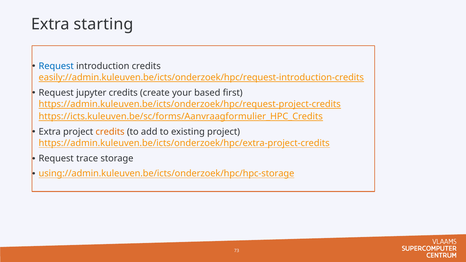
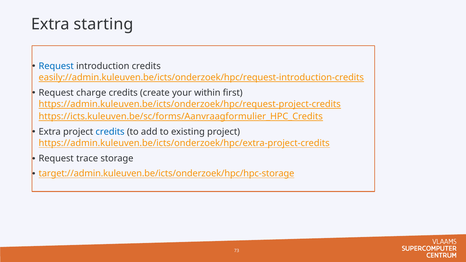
jupyter: jupyter -> charge (91, 93)
based: based -> within (207, 93)
credits colour: orange -> blue (110, 132)
using://admin.kuleuven.be/icts/onderzoek/hpc/hpc-storage: using://admin.kuleuven.be/icts/onderzoek/hpc/hpc-storage -> target://admin.kuleuven.be/icts/onderzoek/hpc/hpc-storage (166, 174)
